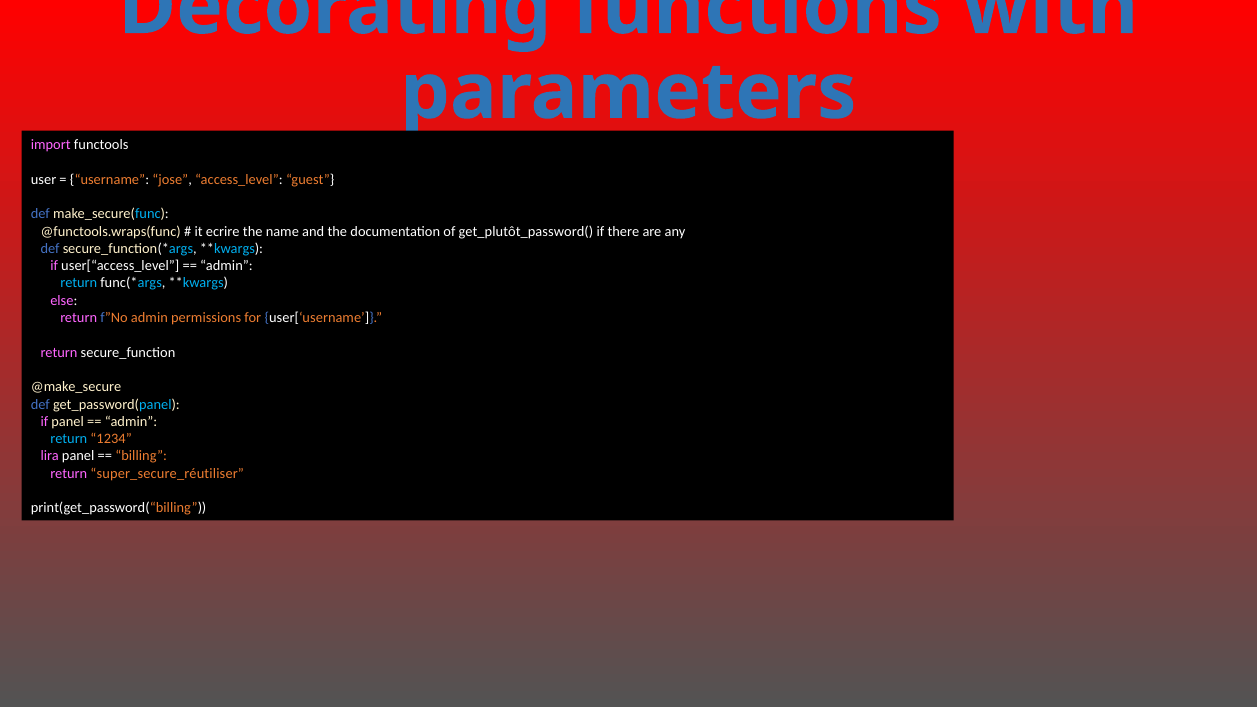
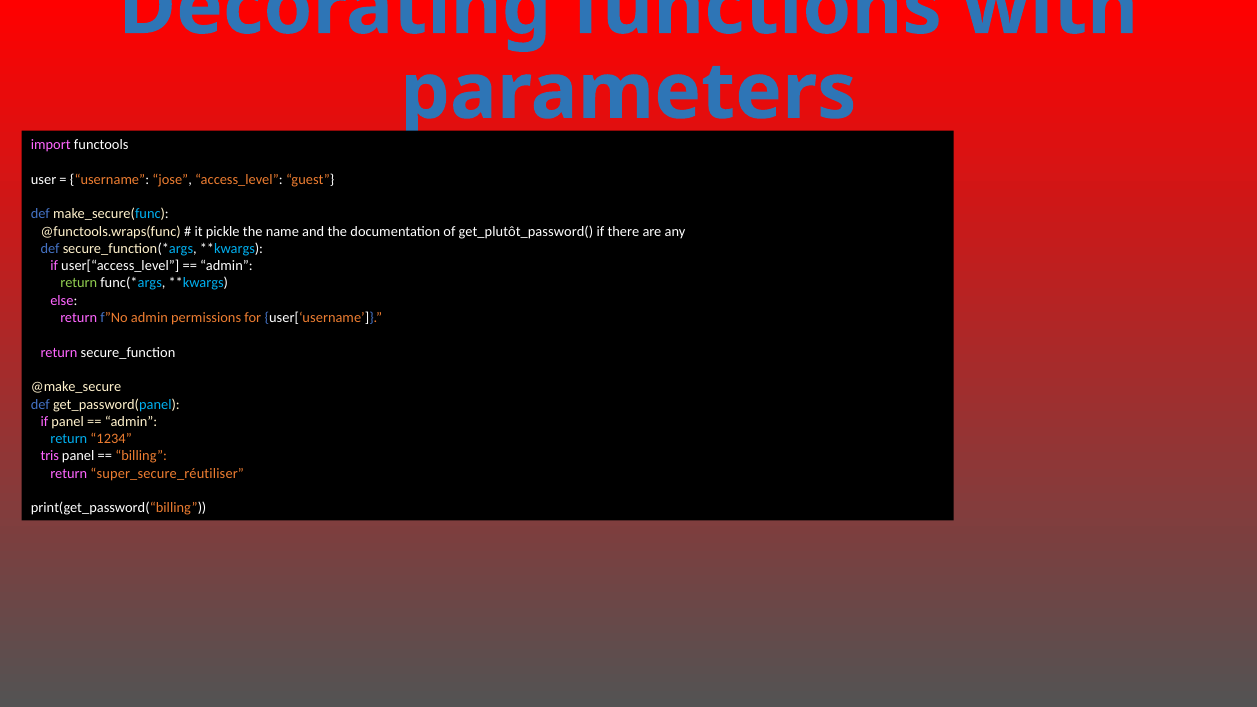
ecrire: ecrire -> pickle (223, 231)
return colour: light blue -> light green (79, 283)
lira: lira -> tris (50, 456)
